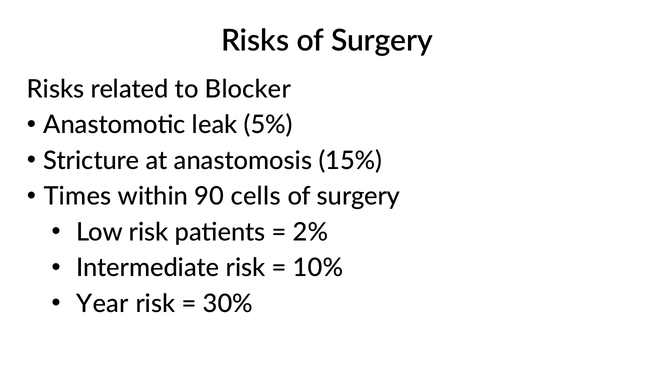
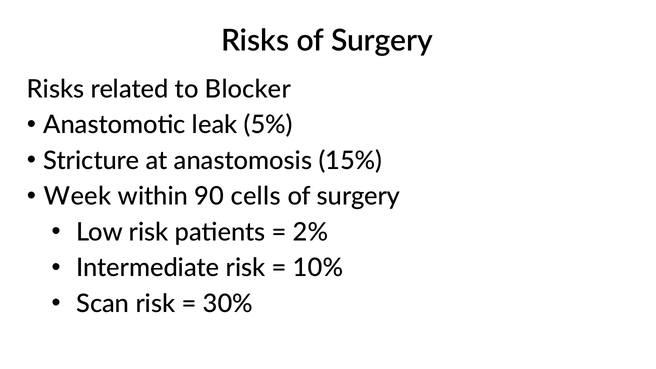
Times: Times -> Week (78, 197)
Year: Year -> Scan (103, 304)
